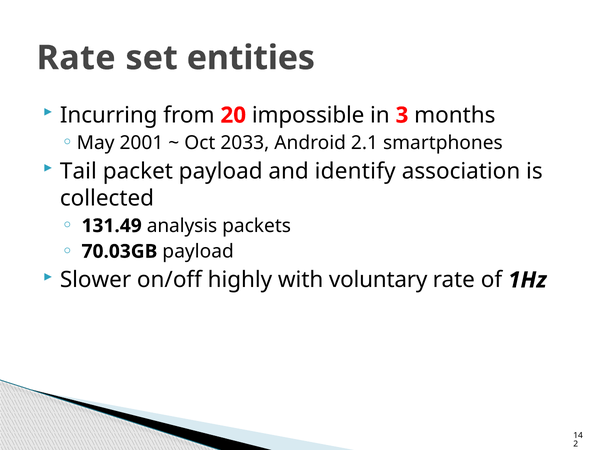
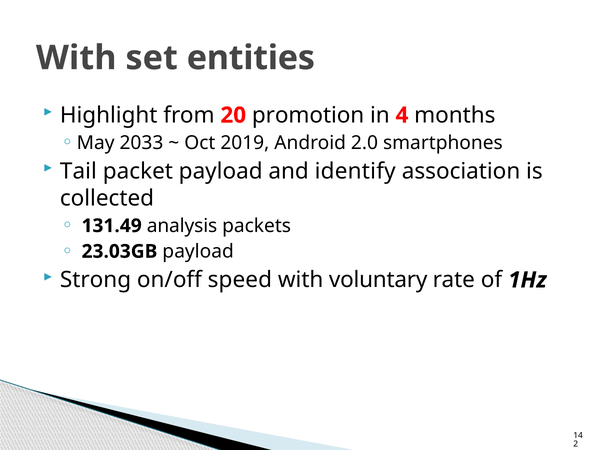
Rate: Rate -> With (76, 58)
Incurring: Incurring -> Highlight (109, 115)
impossible: impossible -> promotion (308, 115)
3: 3 -> 4 (402, 115)
2001: 2001 -> 2033 (141, 143)
2033: 2033 -> 2019 (245, 143)
2.1: 2.1 -> 2.0 (365, 143)
70.03GB: 70.03GB -> 23.03GB (119, 251)
Slower: Slower -> Strong (96, 280)
highly: highly -> speed (240, 280)
